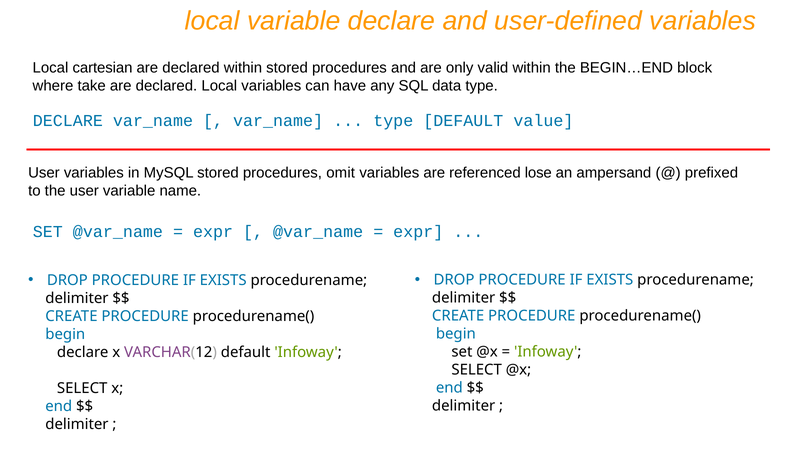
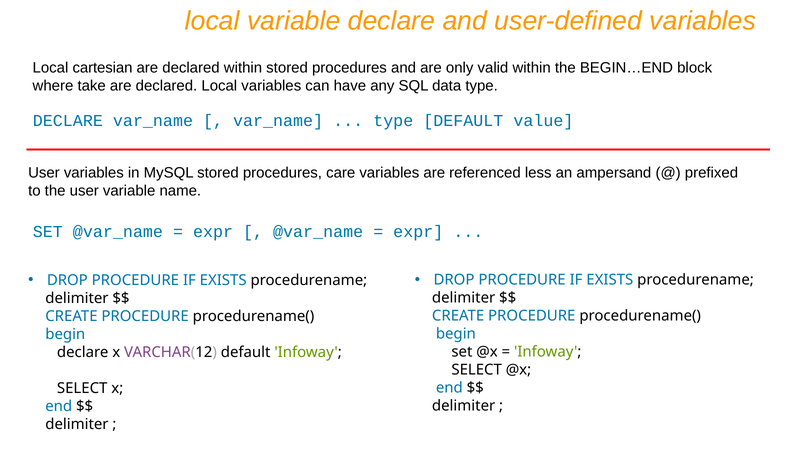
omit: omit -> care (341, 173)
lose: lose -> less (538, 173)
